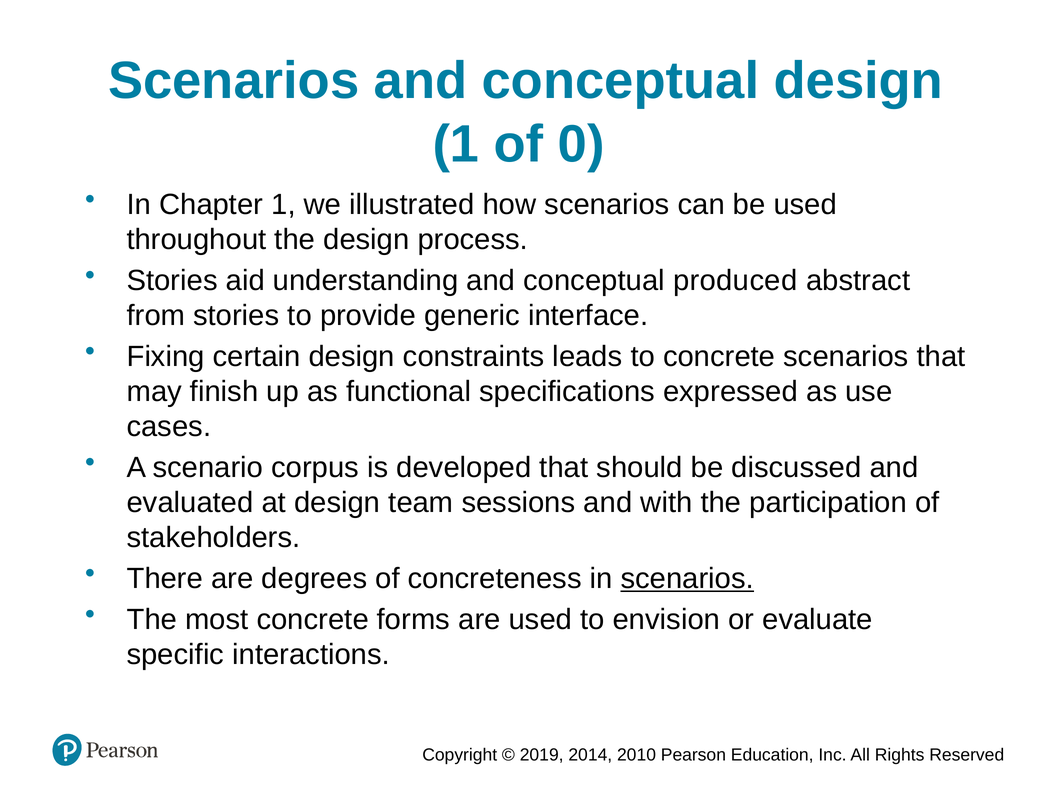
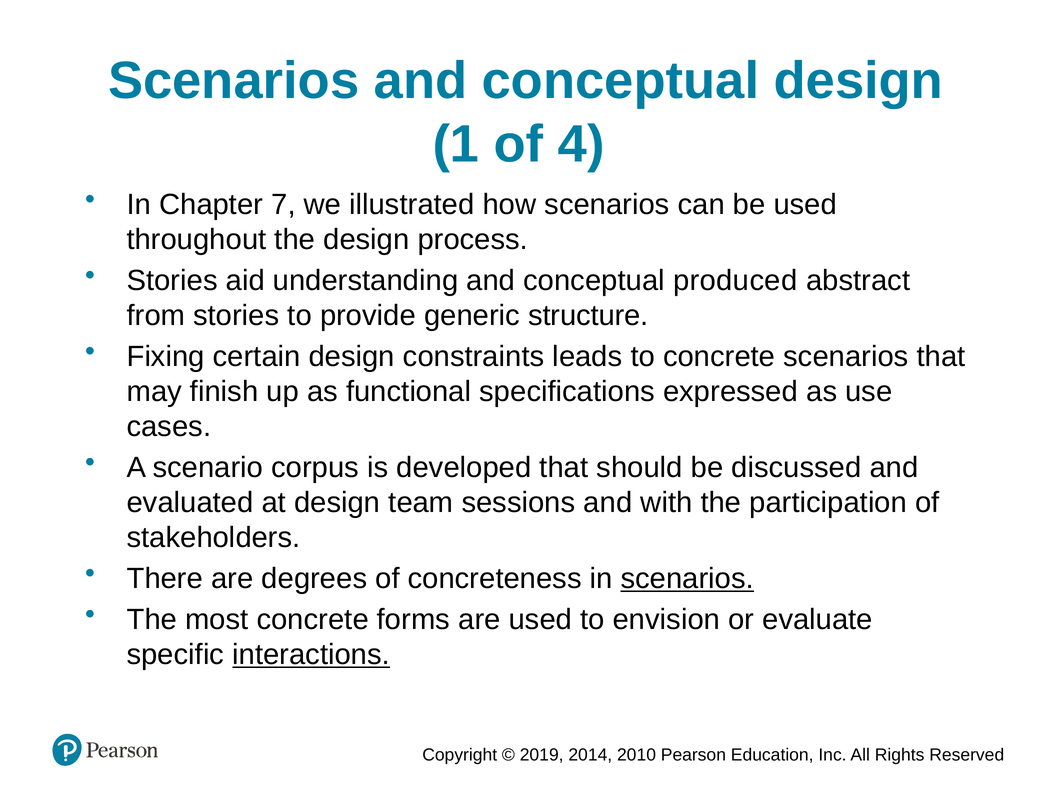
0: 0 -> 4 (581, 144)
Chapter 1: 1 -> 7 (283, 204)
interface: interface -> structure (588, 315)
interactions underline: none -> present (311, 655)
